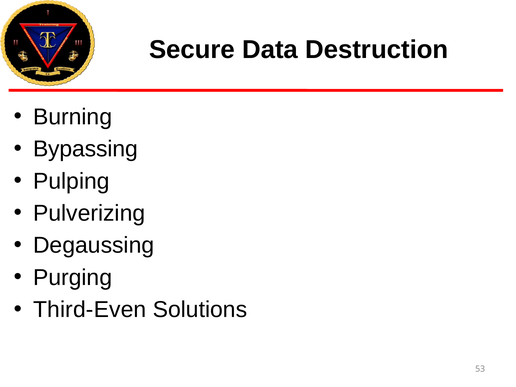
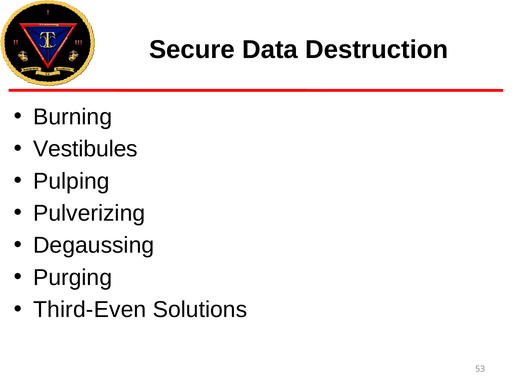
Bypassing: Bypassing -> Vestibules (85, 149)
